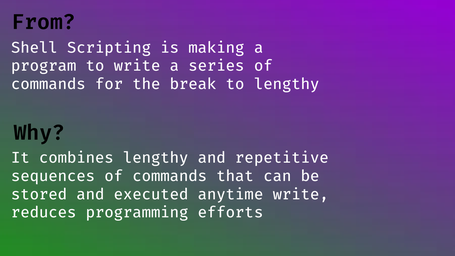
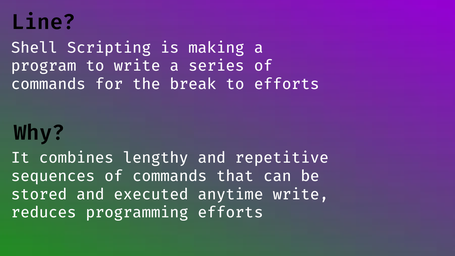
From: From -> Line (44, 22)
to lengthy: lengthy -> efforts (287, 84)
